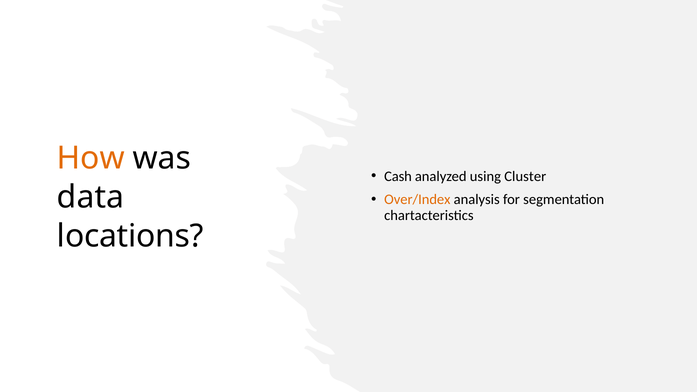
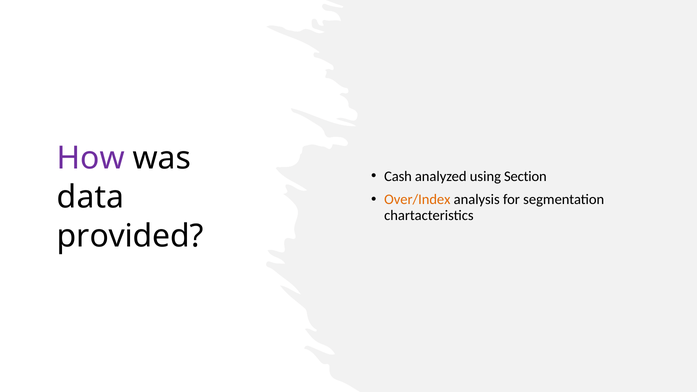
How colour: orange -> purple (91, 158)
Cluster: Cluster -> Section (525, 176)
locations: locations -> provided (130, 236)
